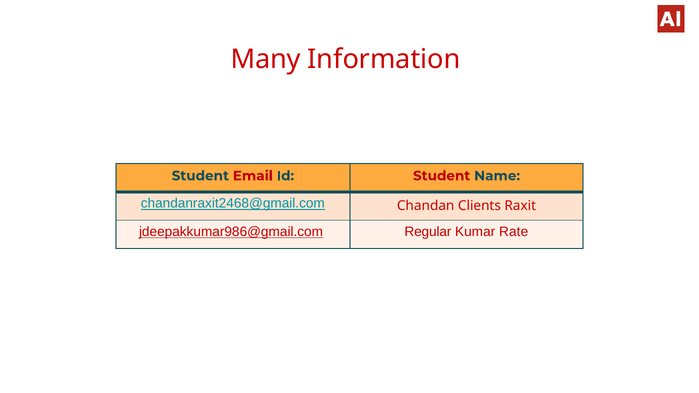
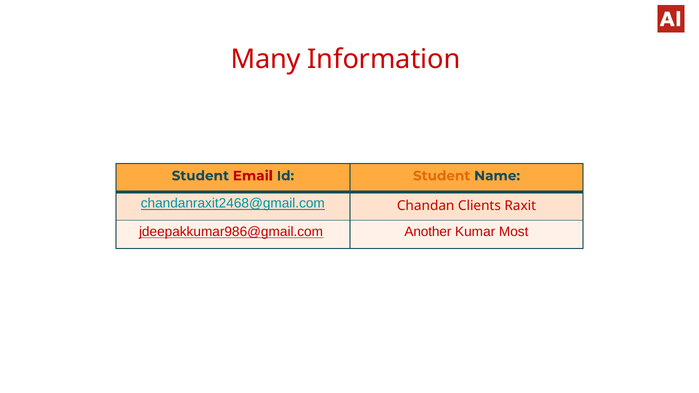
Student colour: red -> orange (442, 176)
Regular: Regular -> Another (428, 232)
Rate: Rate -> Most (514, 232)
